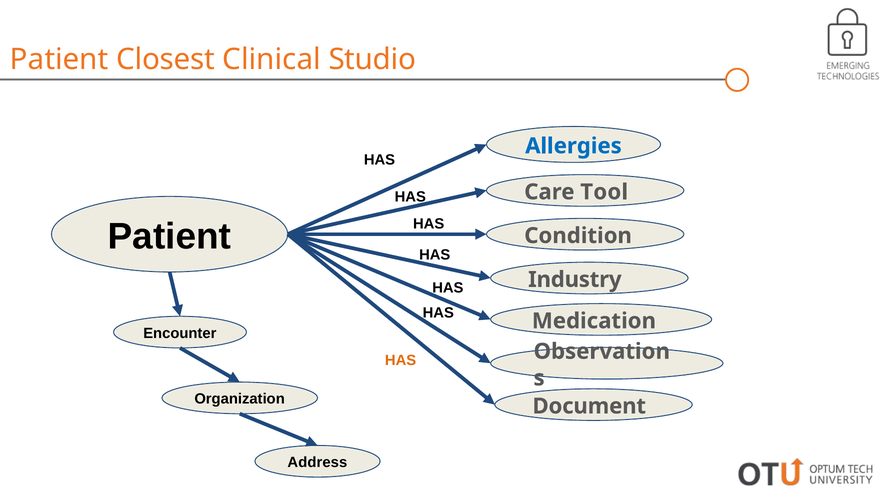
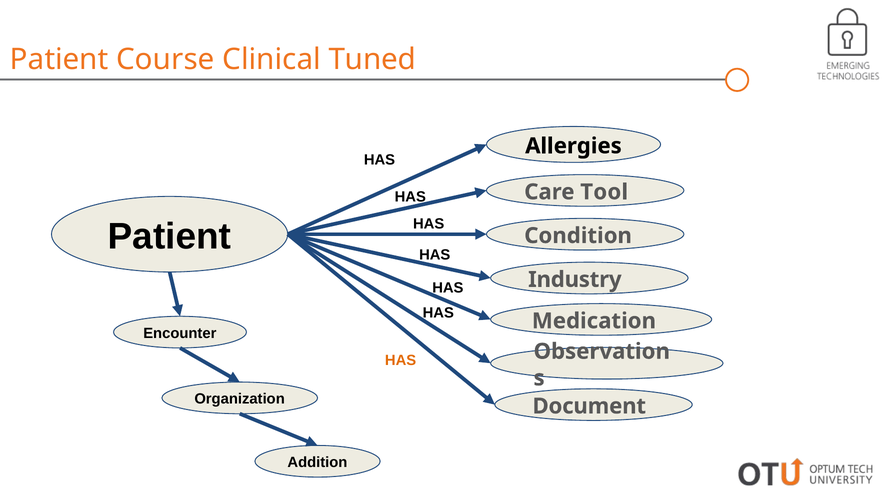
Closest: Closest -> Course (165, 59)
Studio: Studio -> Tuned (372, 59)
Allergies colour: blue -> black (573, 146)
Address: Address -> Addition (317, 462)
